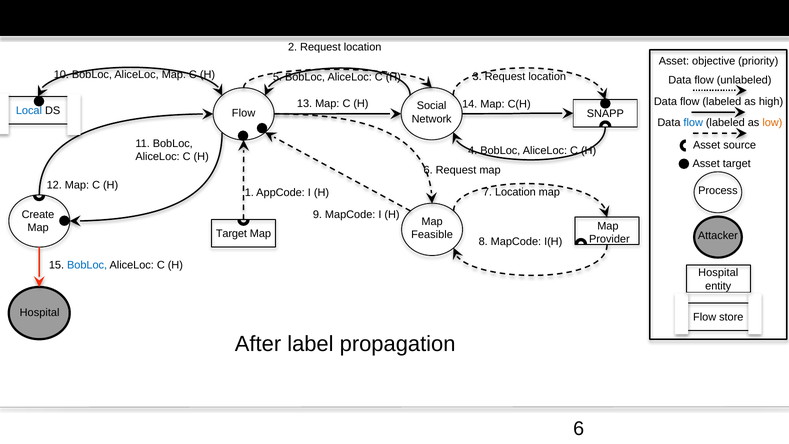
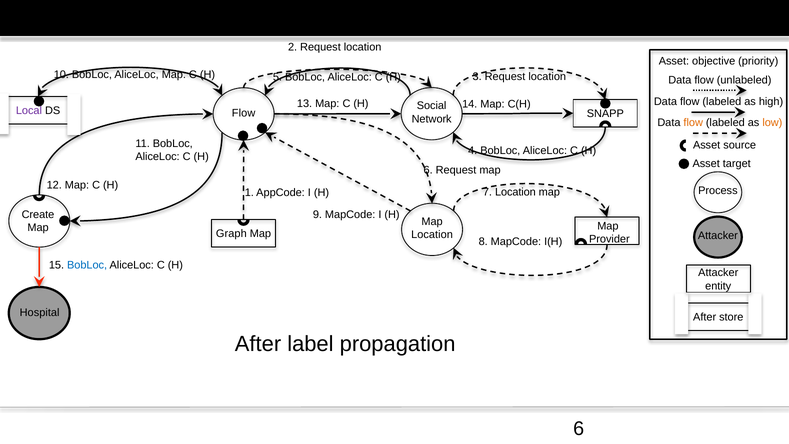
Local colour: blue -> purple (29, 111)
flow colour: blue -> orange (693, 123)
Target: Target -> Graph (231, 234)
Feasible: Feasible -> Location (432, 235)
Hospital: Hospital -> Attacker (718, 273)
Flow: Flow -> After (705, 317)
